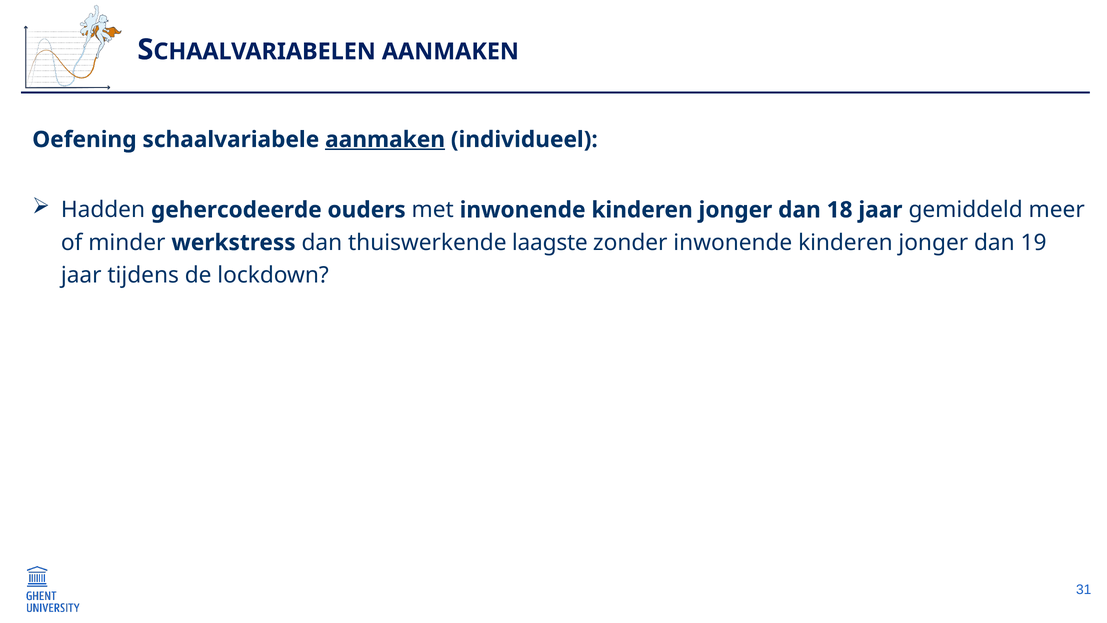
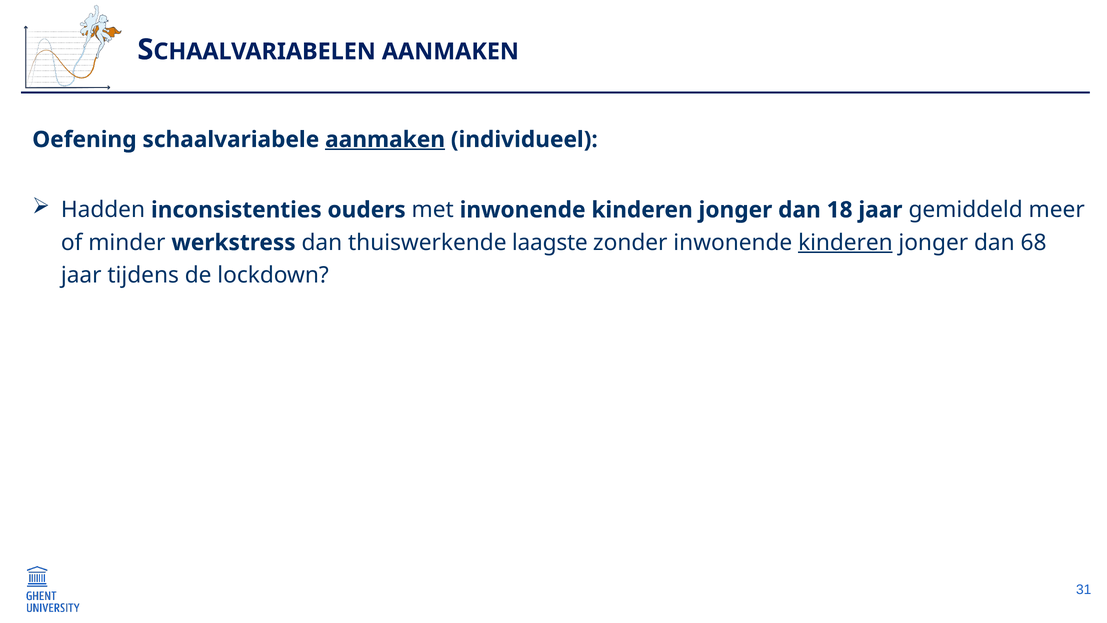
gehercodeerde: gehercodeerde -> inconsistenties (236, 210)
kinderen underline: none -> present (845, 243)
19: 19 -> 68 (1034, 243)
